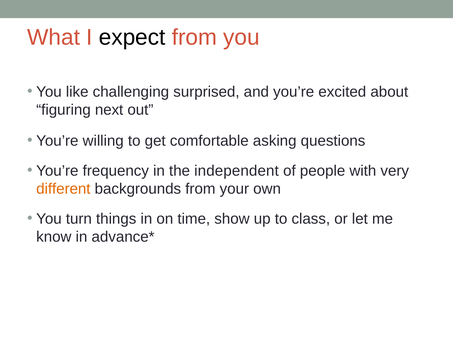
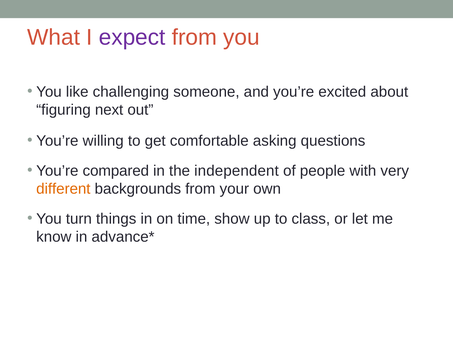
expect colour: black -> purple (132, 37)
surprised: surprised -> someone (206, 92)
frequency: frequency -> compared (116, 171)
